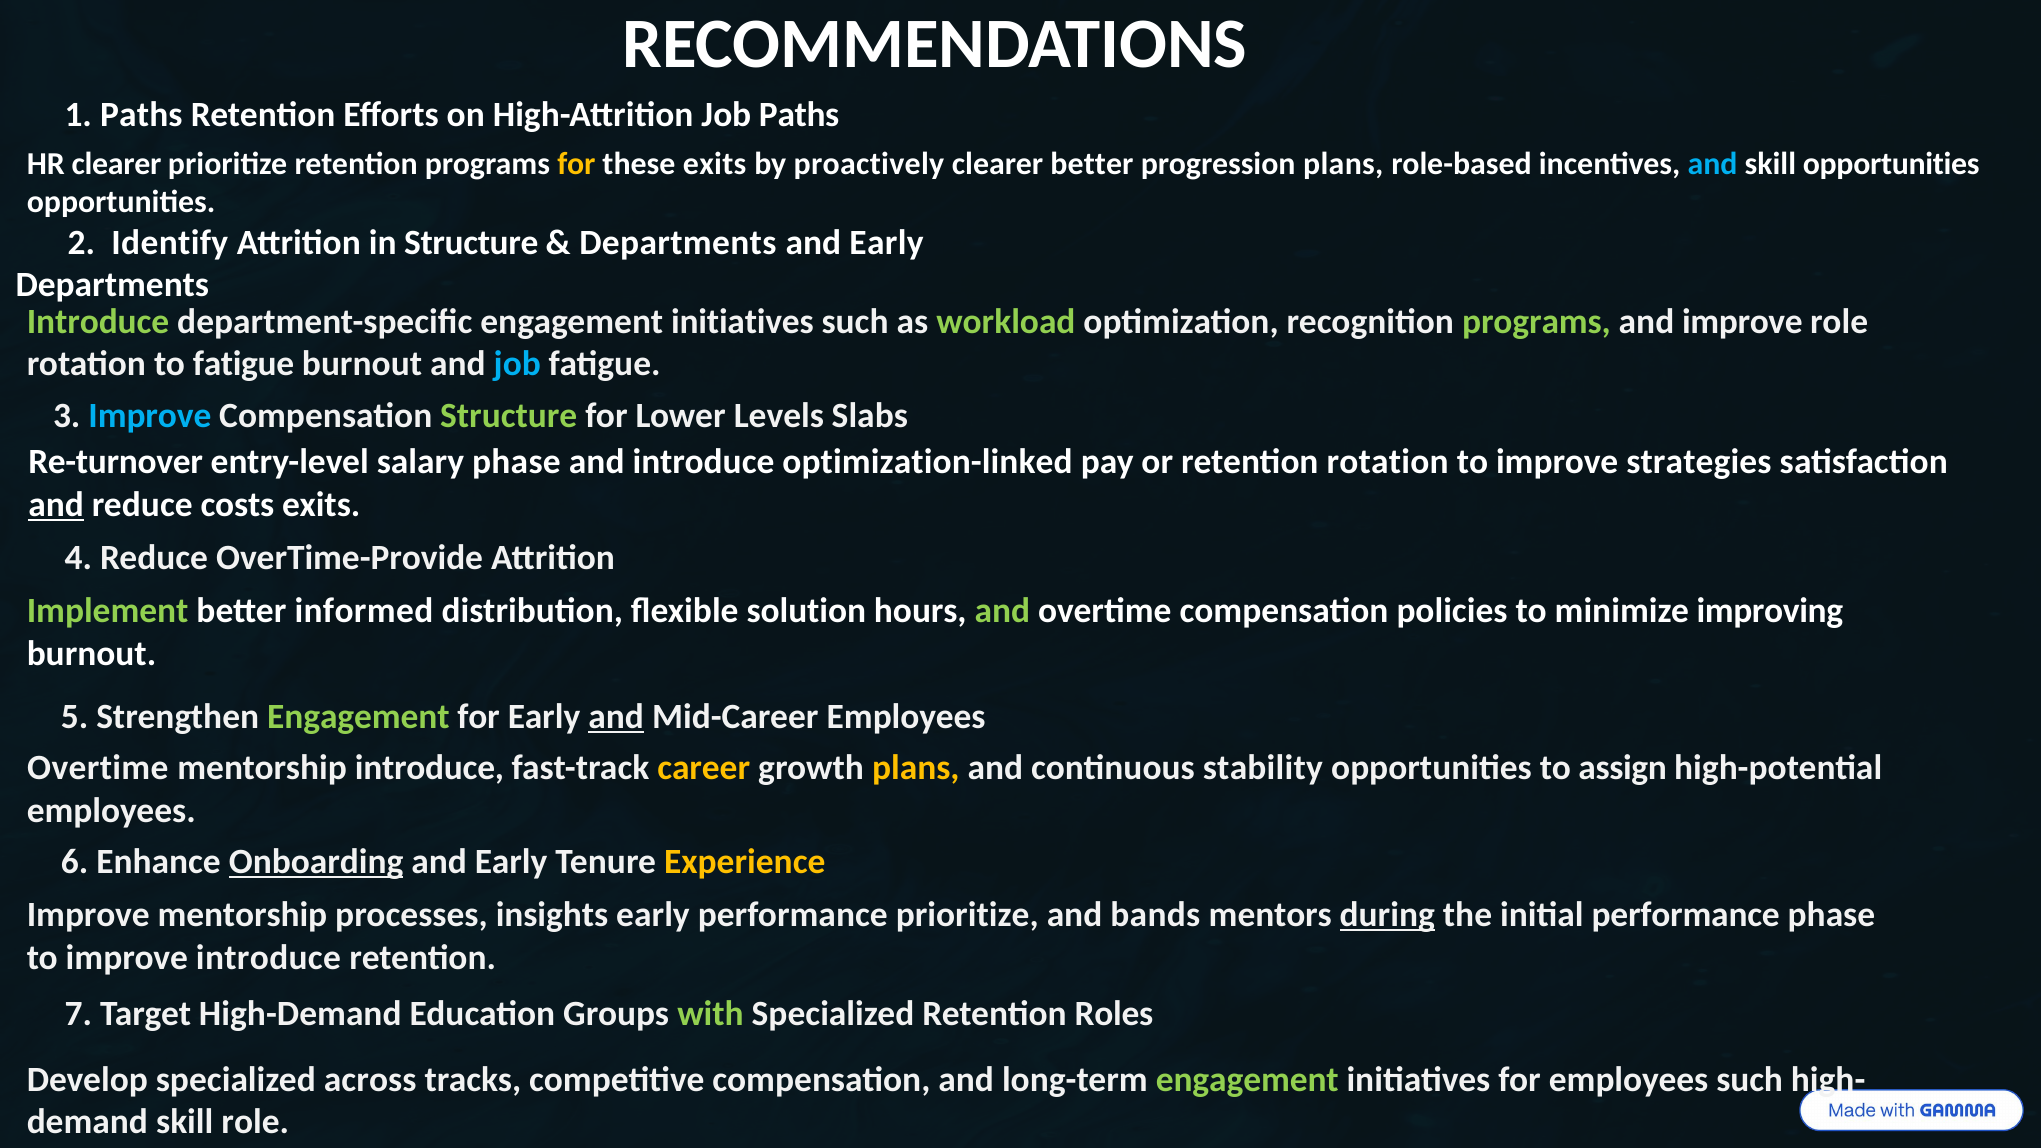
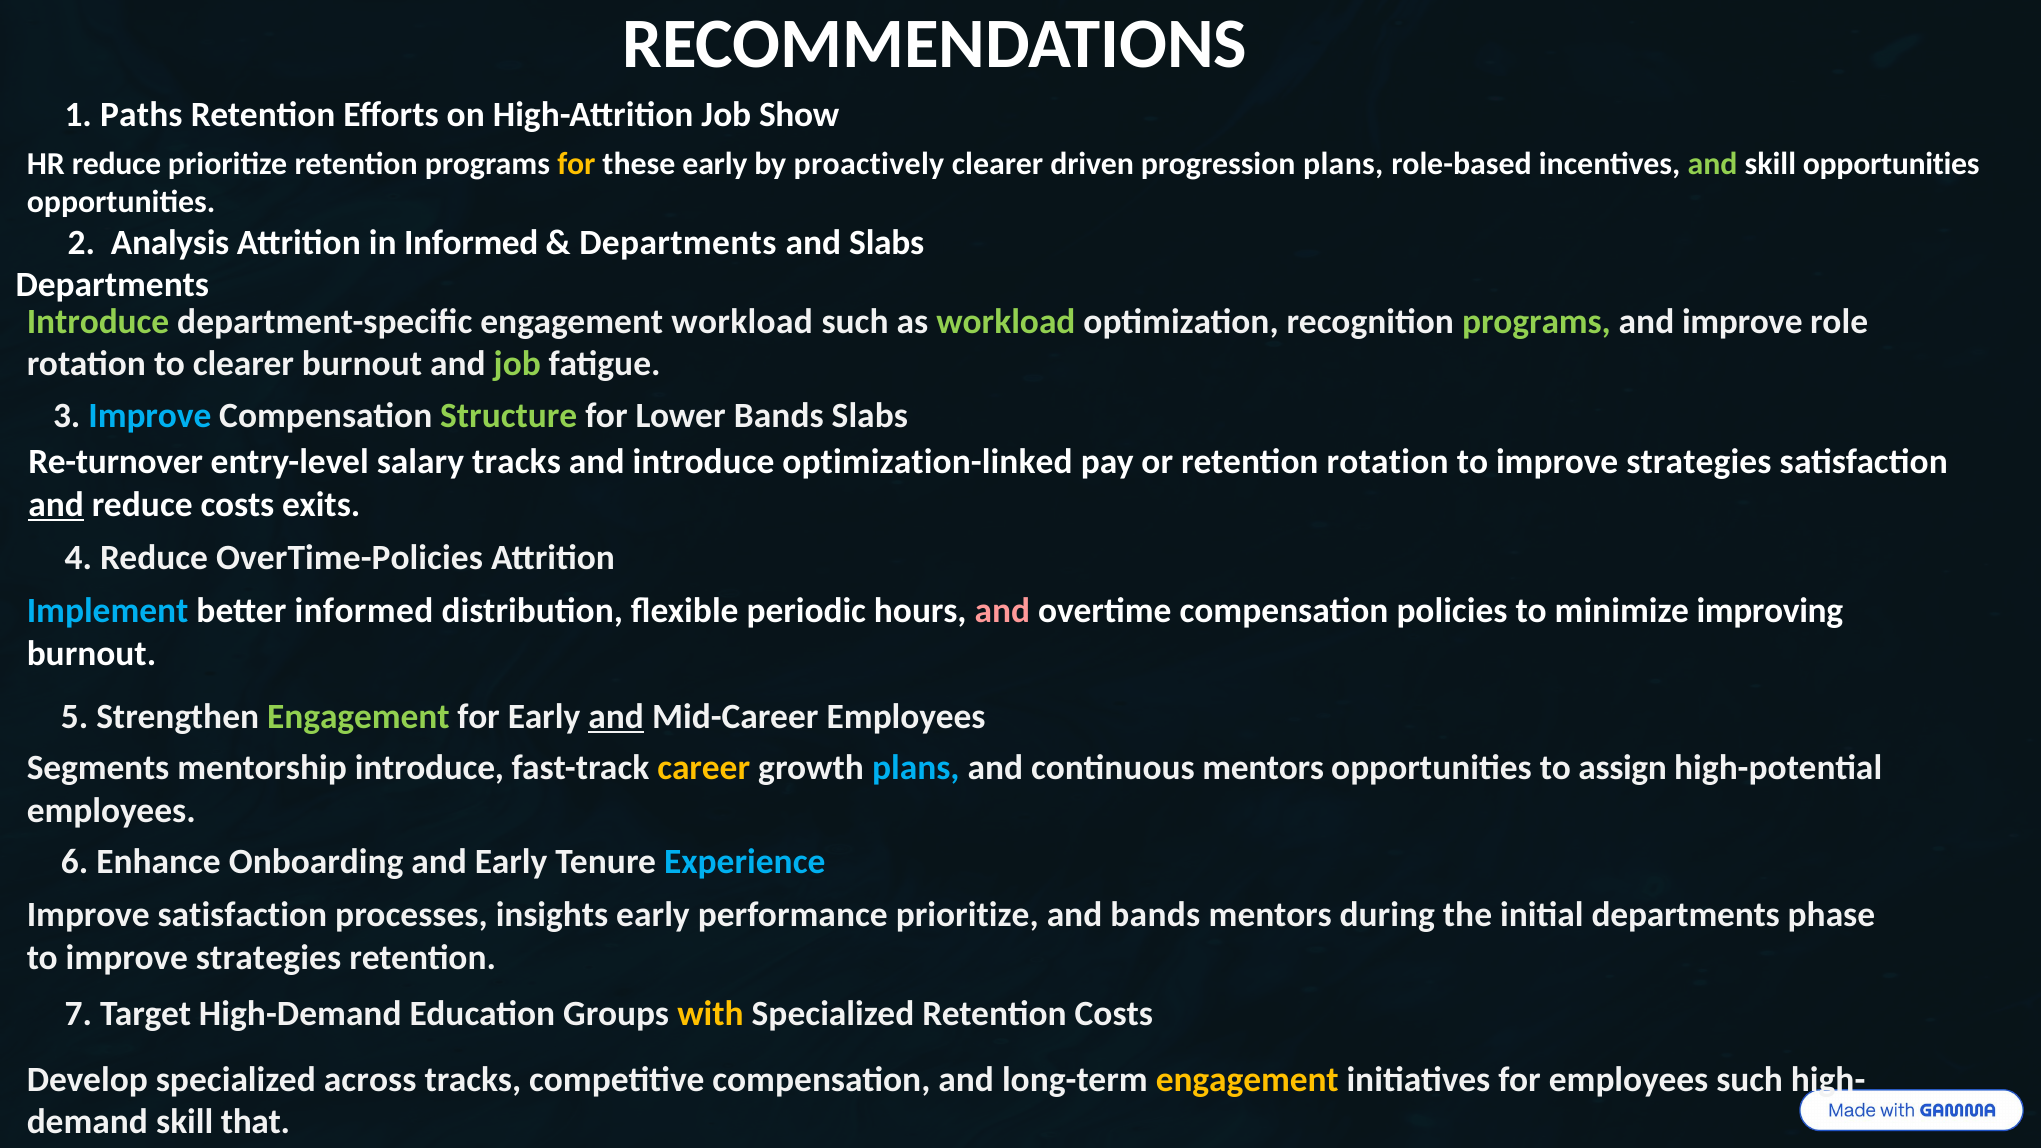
Job Paths: Paths -> Show (799, 115)
HR clearer: clearer -> reduce (117, 164)
these exits: exits -> early (715, 164)
clearer better: better -> driven (1092, 164)
and colour: light blue -> light green (1713, 164)
Identify: Identify -> Analysis (170, 243)
in Structure: Structure -> Informed (471, 243)
Early: Early -> Slabs (887, 243)
department-specific engagement initiatives: initiatives -> workload (742, 322)
to fatigue: fatigue -> clearer (243, 364)
job colour: light blue -> light green (517, 364)
Lower Levels: Levels -> Bands (779, 416)
salary phase: phase -> tracks (517, 462)
OverTime-Provide: OverTime-Provide -> OverTime-Policies (350, 558)
Implement colour: light green -> light blue (108, 611)
solution: solution -> periodic (806, 611)
and colour: light green -> pink (1002, 611)
Overtime: Overtime -> Segments (98, 768)
plans colour: yellow -> light blue (916, 768)
continuous stability: stability -> mentors (1263, 768)
Onboarding underline: present -> none (316, 862)
Experience colour: yellow -> light blue (745, 862)
Improve mentorship: mentorship -> satisfaction (242, 915)
during underline: present -> none (1387, 915)
initial performance: performance -> departments (1686, 915)
introduce: introduce -> strategies (269, 958)
with colour: light green -> yellow (710, 1014)
Retention Roles: Roles -> Costs (1114, 1014)
engagement colour: light green -> yellow (1247, 1079)
skill role: role -> that (255, 1122)
